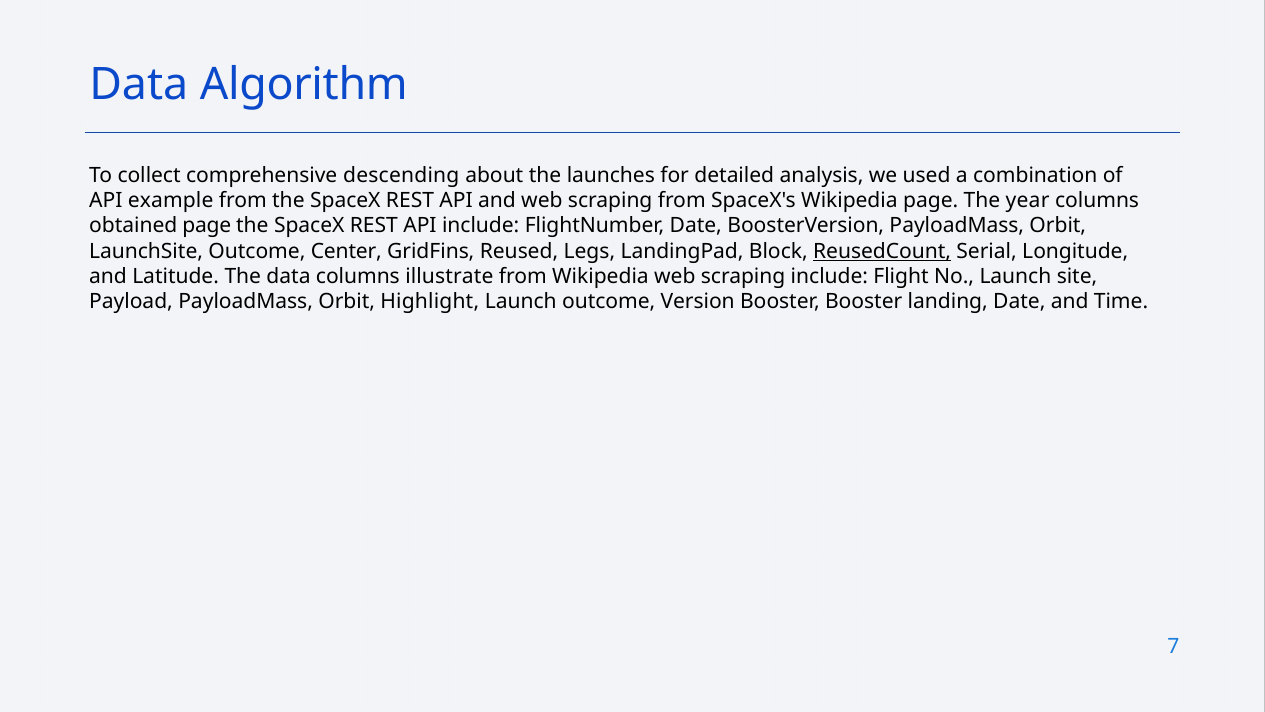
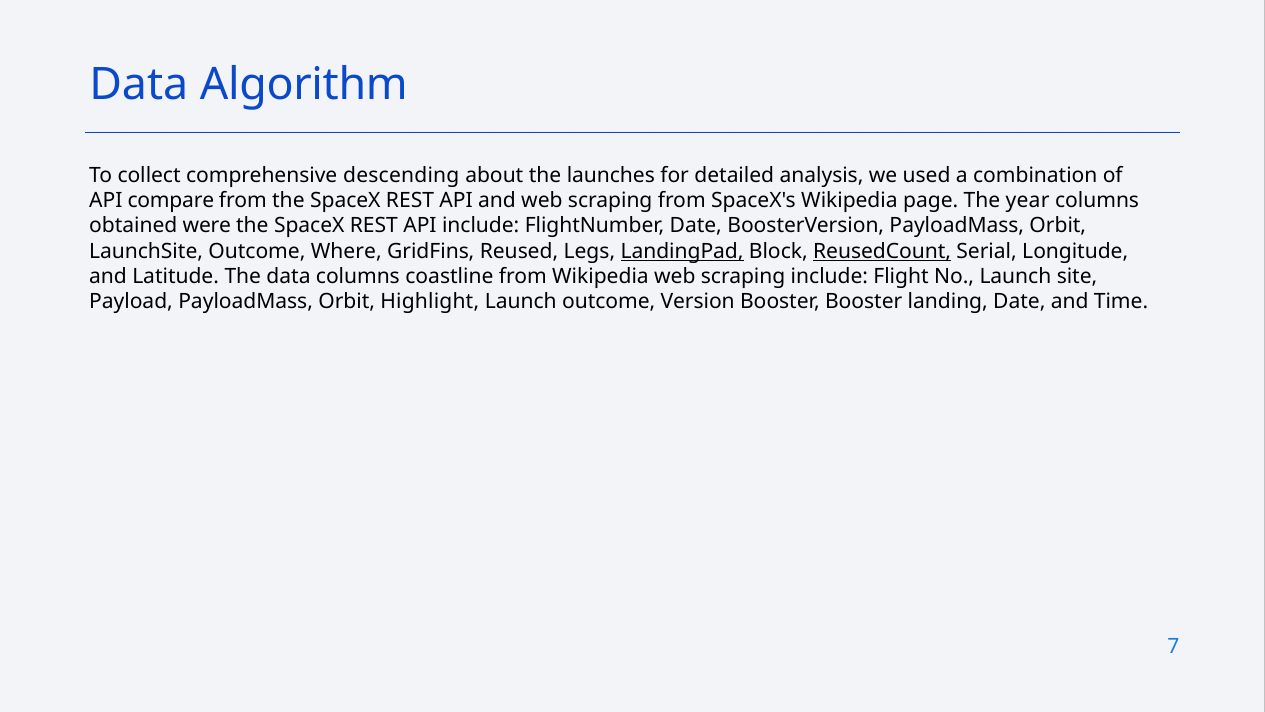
example: example -> compare (171, 201)
obtained page: page -> were (207, 226)
Center: Center -> Where (346, 251)
LandingPad underline: none -> present (682, 251)
illustrate: illustrate -> coastline (449, 276)
